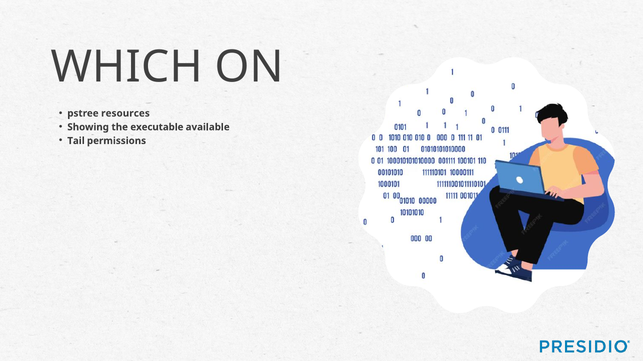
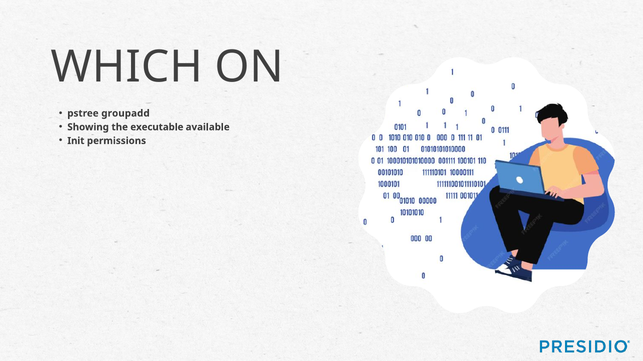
resources: resources -> groupadd (125, 114)
Tail: Tail -> Init (76, 141)
